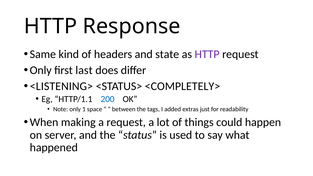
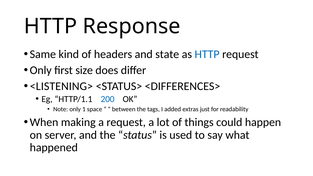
HTTP colour: purple -> blue (207, 54)
last: last -> size (84, 70)
<COMPLETELY>: <COMPLETELY> -> <DIFFERENCES> (183, 86)
